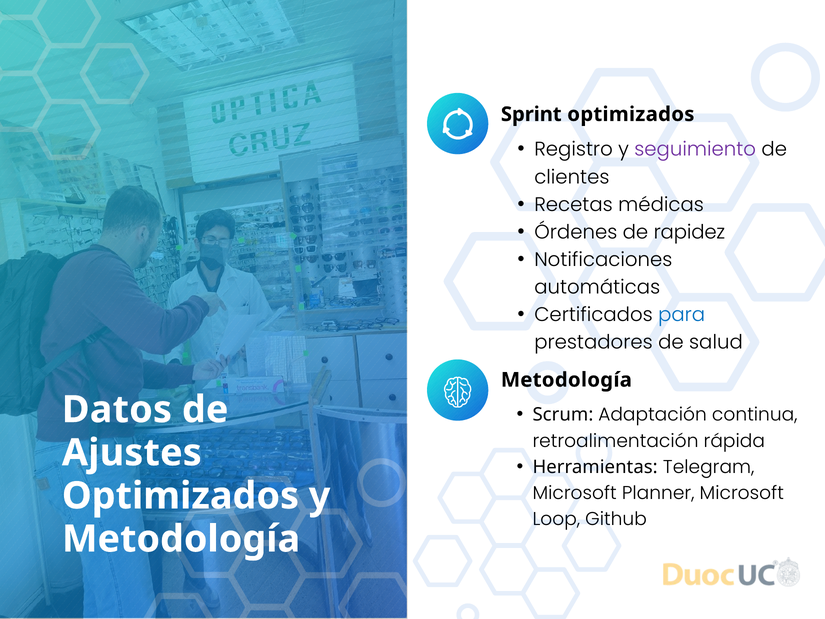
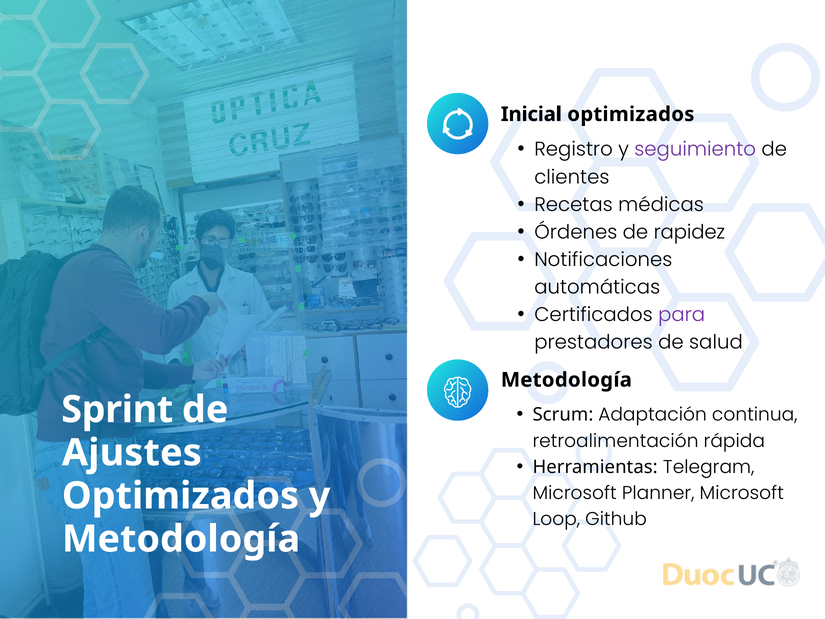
Sprint: Sprint -> Inicial (531, 114)
para colour: blue -> purple (682, 315)
Datos: Datos -> Sprint (117, 410)
